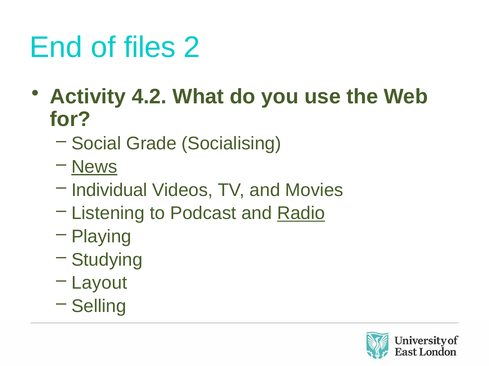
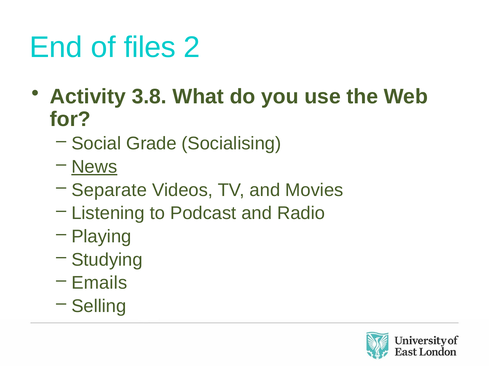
4.2: 4.2 -> 3.8 (149, 97)
Individual: Individual -> Separate (109, 190)
Radio underline: present -> none (301, 214)
Layout: Layout -> Emails (99, 283)
